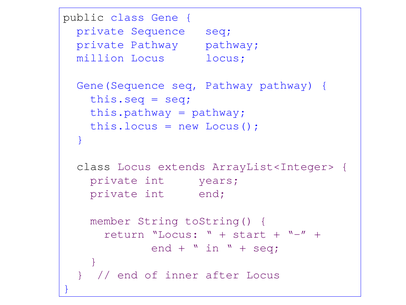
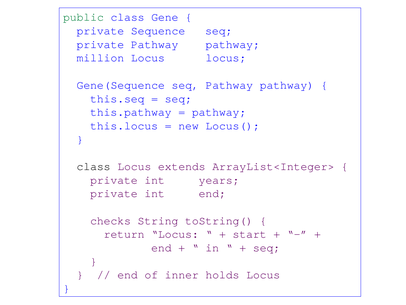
public colour: black -> green (83, 17)
member: member -> checks (111, 220)
after: after -> holds (222, 274)
